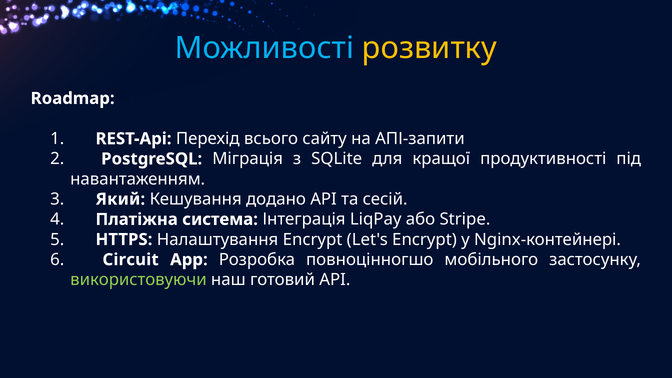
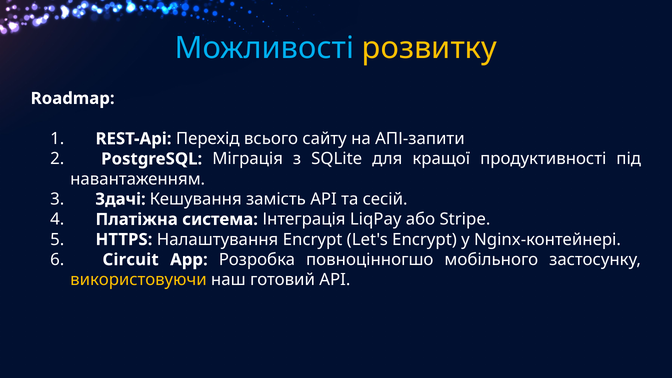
Який: Який -> Здачі (120, 199)
додано: додано -> замість (276, 199)
використовуючи colour: light green -> yellow (138, 280)
